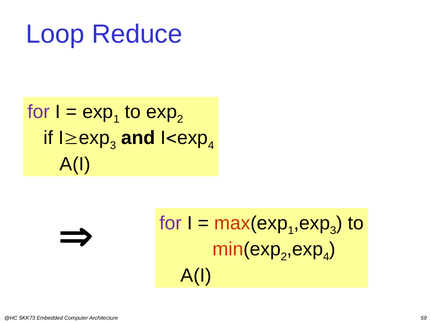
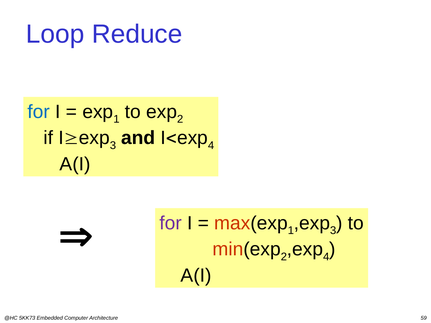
for colour: purple -> blue (39, 112)
